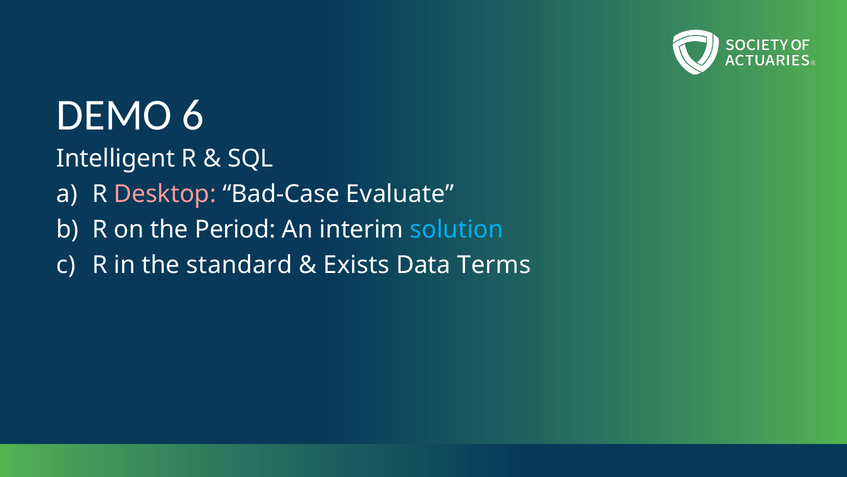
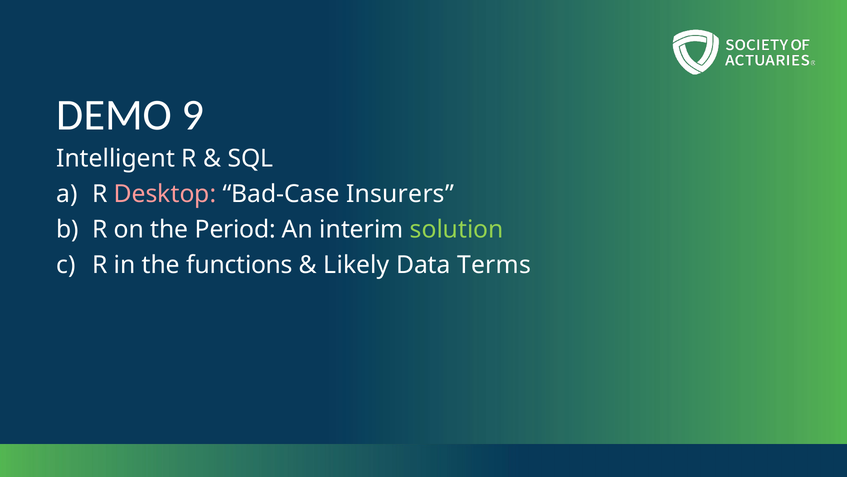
6: 6 -> 9 (193, 115)
Evaluate: Evaluate -> Insurers (400, 194)
solution colour: light blue -> light green (457, 229)
standard: standard -> functions (240, 265)
Exists: Exists -> Likely (356, 265)
